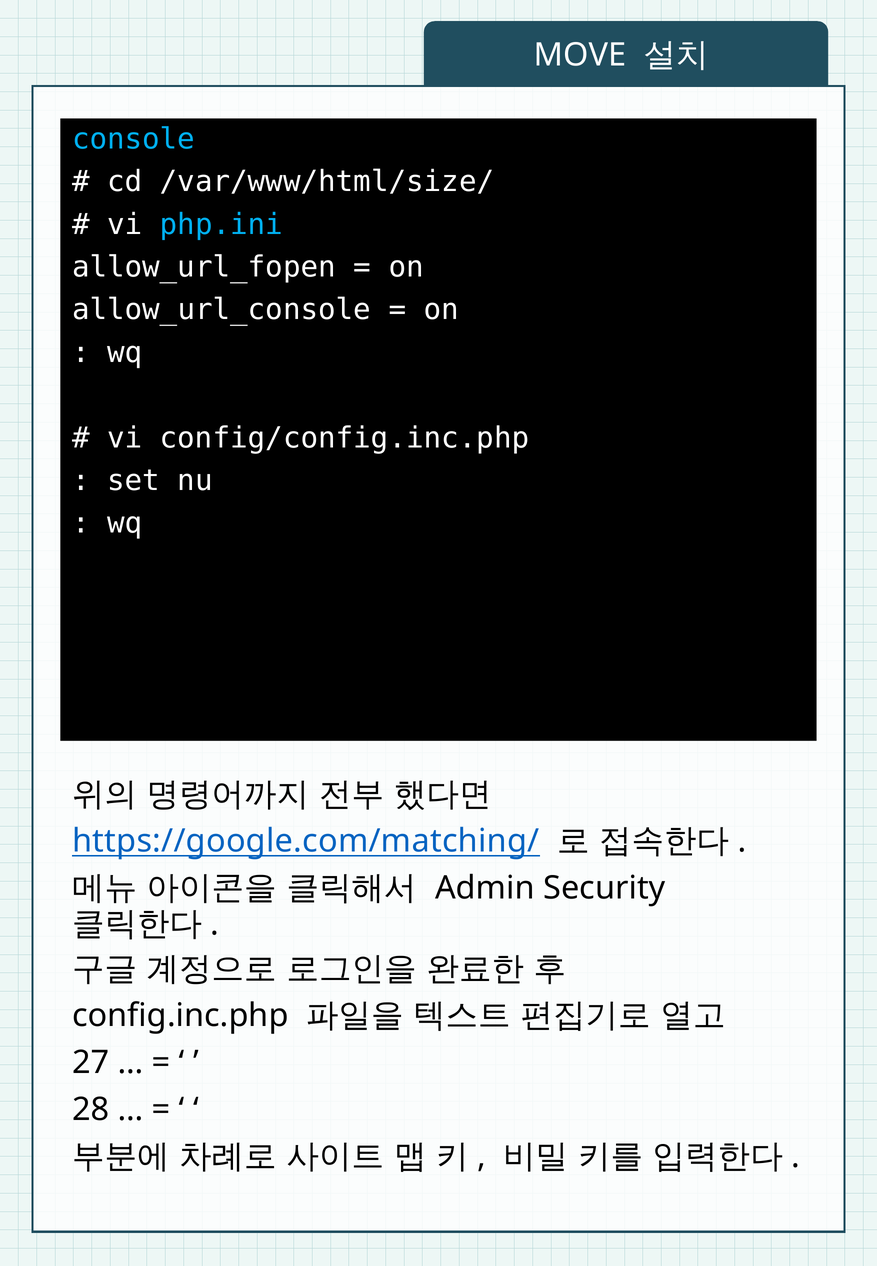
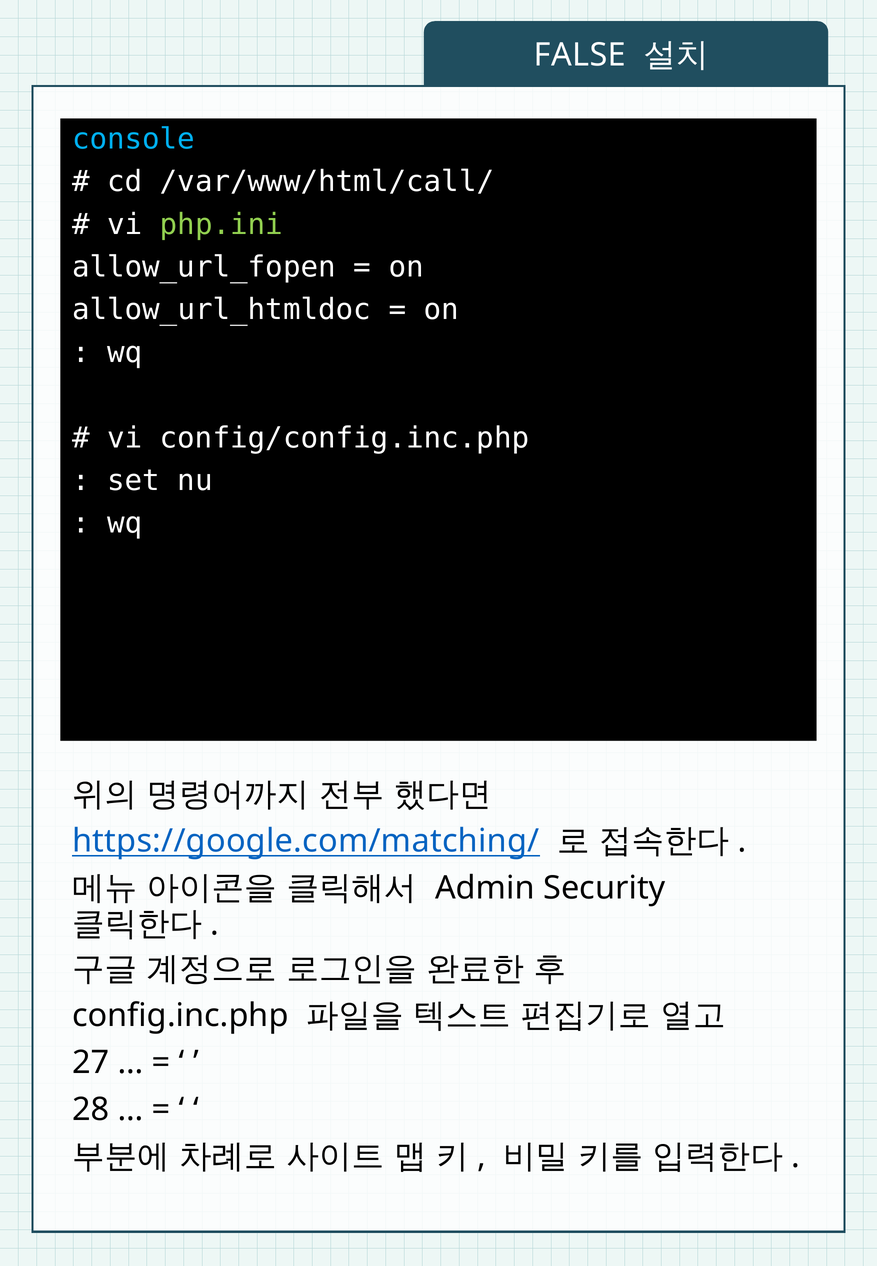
MOVE: MOVE -> FALSE (580, 55)
/var/www/html/size/: /var/www/html/size/ -> /var/www/html/call/ (327, 182)
php.ini colour: light blue -> light green (221, 225)
allow_url_console: allow_url_console -> allow_url_htmldoc (221, 310)
